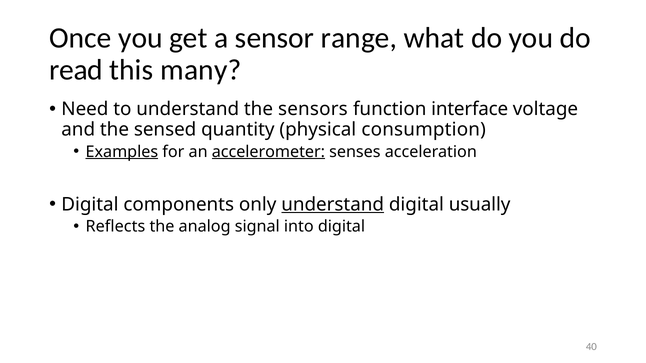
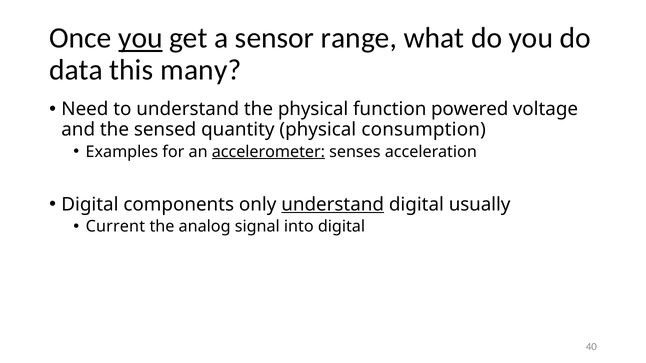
you underline: none -> present (140, 38)
read: read -> data (76, 70)
the sensors: sensors -> physical (313, 109)
interface: interface -> powered (470, 109)
Examples underline: present -> none (122, 152)
Reflects: Reflects -> Current (115, 227)
